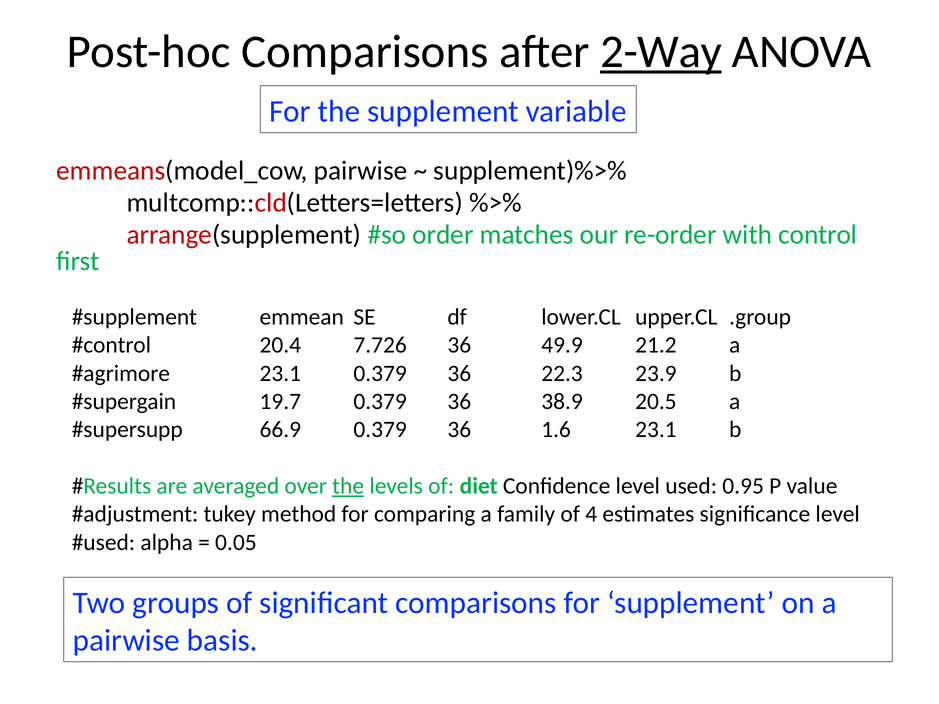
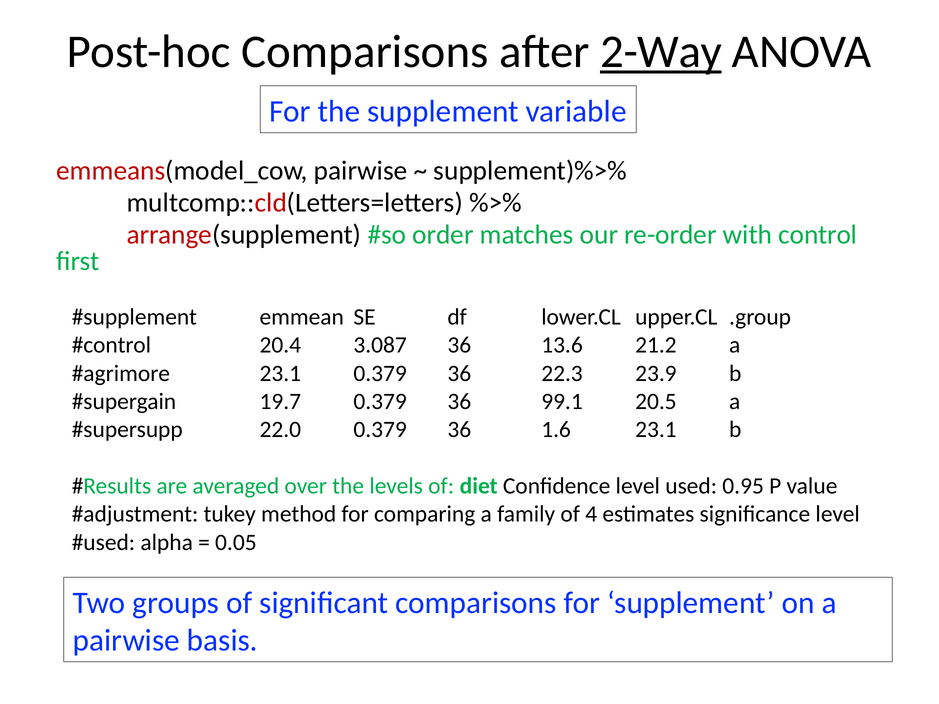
7.726: 7.726 -> 3.087 (380, 345)
49.9: 49.9 -> 13.6 (562, 345)
38.9: 38.9 -> 99.1 (562, 402)
66.9: 66.9 -> 22.0 (280, 430)
the underline: present -> none (348, 486)
